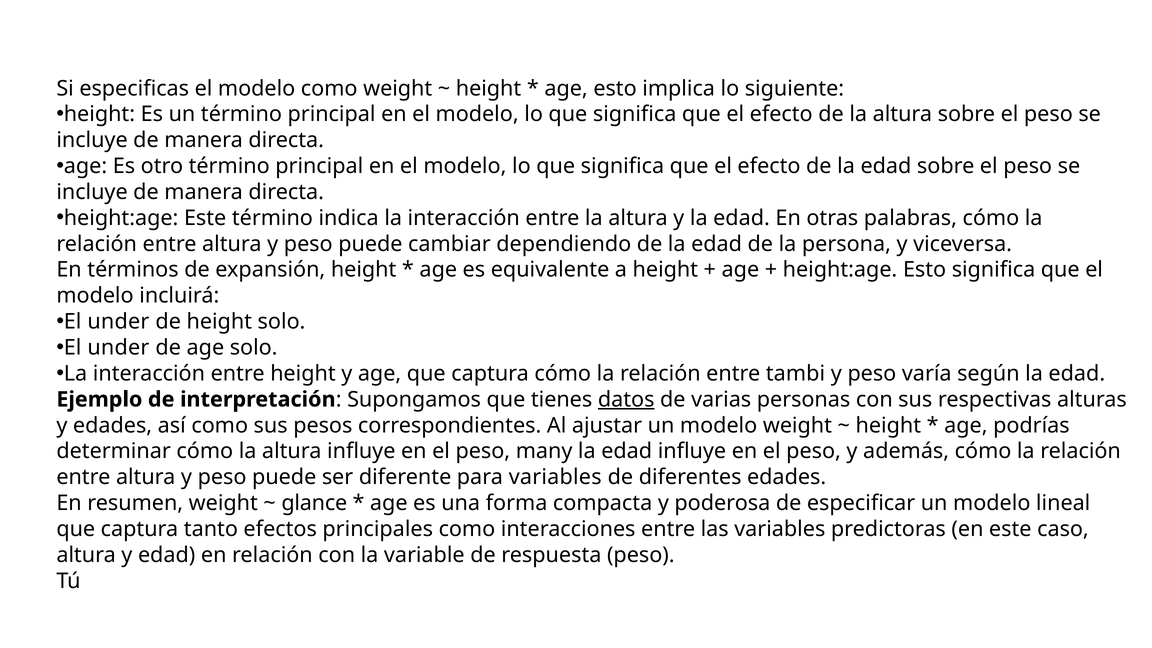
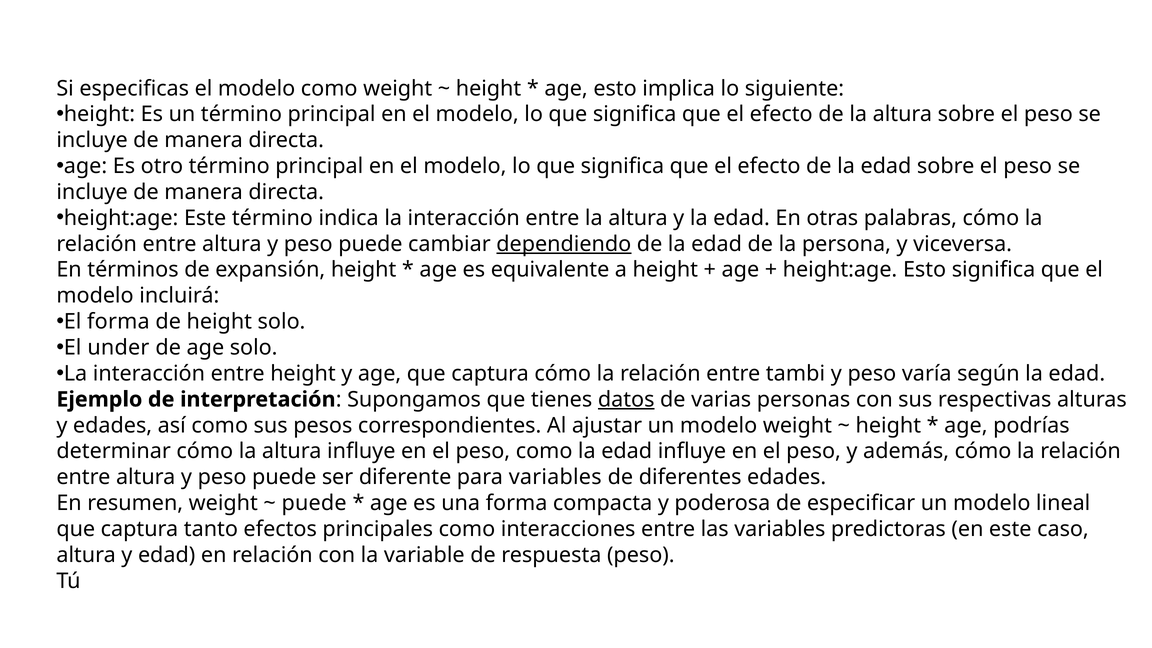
dependiendo underline: none -> present (564, 244)
under: under -> forma (118, 322)
peso many: many -> como (544, 451)
glance: glance -> puede (314, 503)
